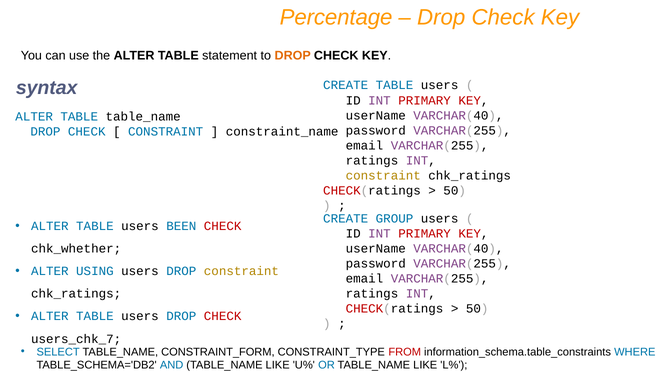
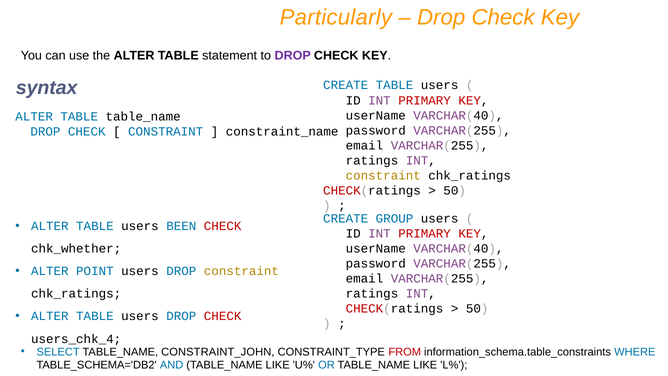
Percentage: Percentage -> Particularly (336, 17)
DROP colour: orange -> purple (293, 56)
USING: USING -> POINT (95, 271)
users_chk_7: users_chk_7 -> users_chk_4 (76, 339)
CONSTRAINT_FORM: CONSTRAINT_FORM -> CONSTRAINT_JOHN (218, 352)
